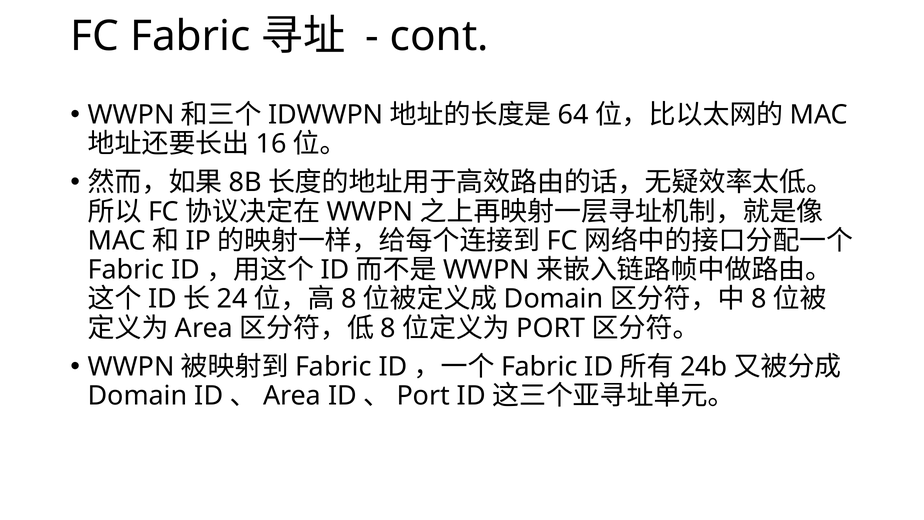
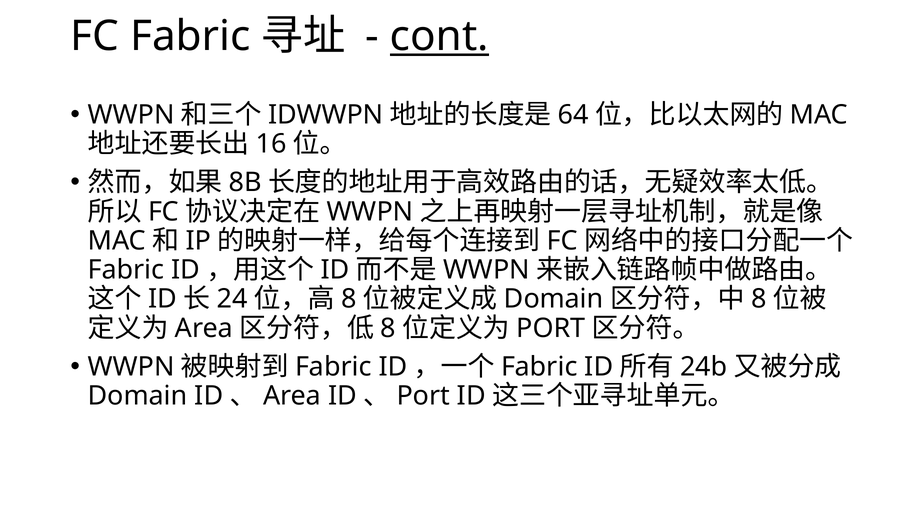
cont underline: none -> present (439, 36)
